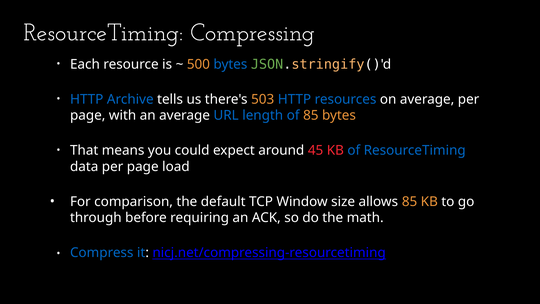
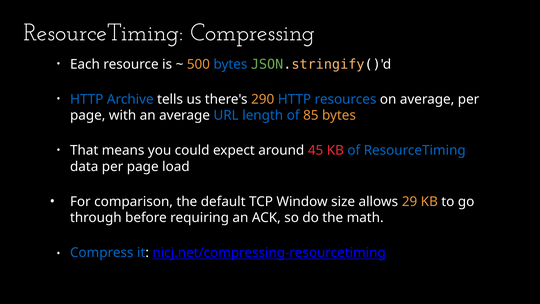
503: 503 -> 290 (263, 99)
allows 85: 85 -> 29 (410, 201)
